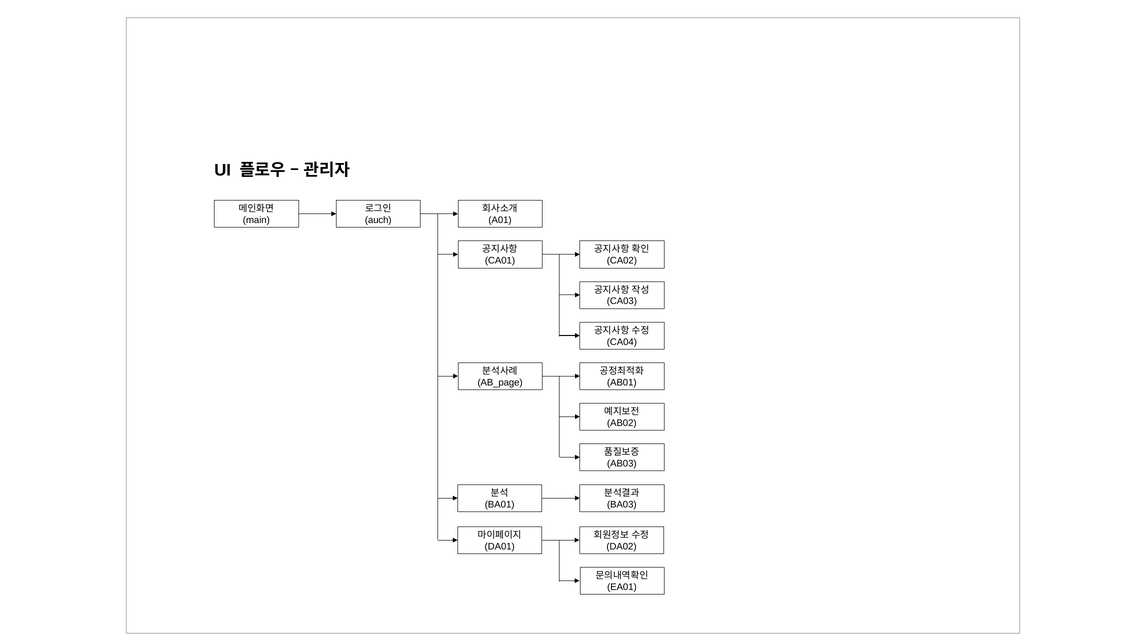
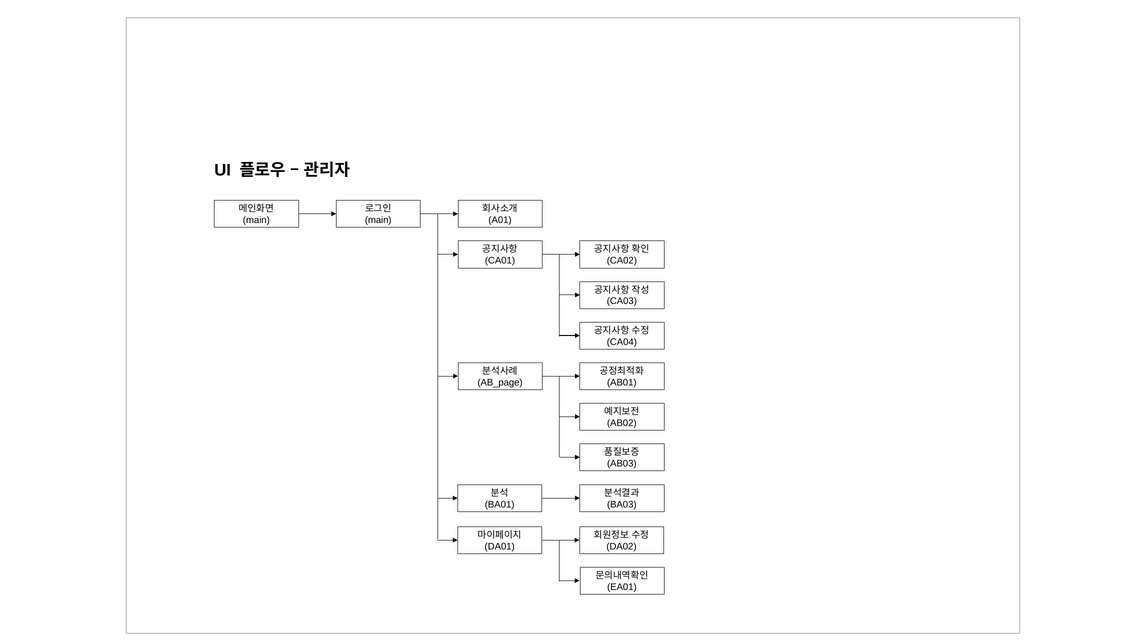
auch: auch -> main (378, 220)
